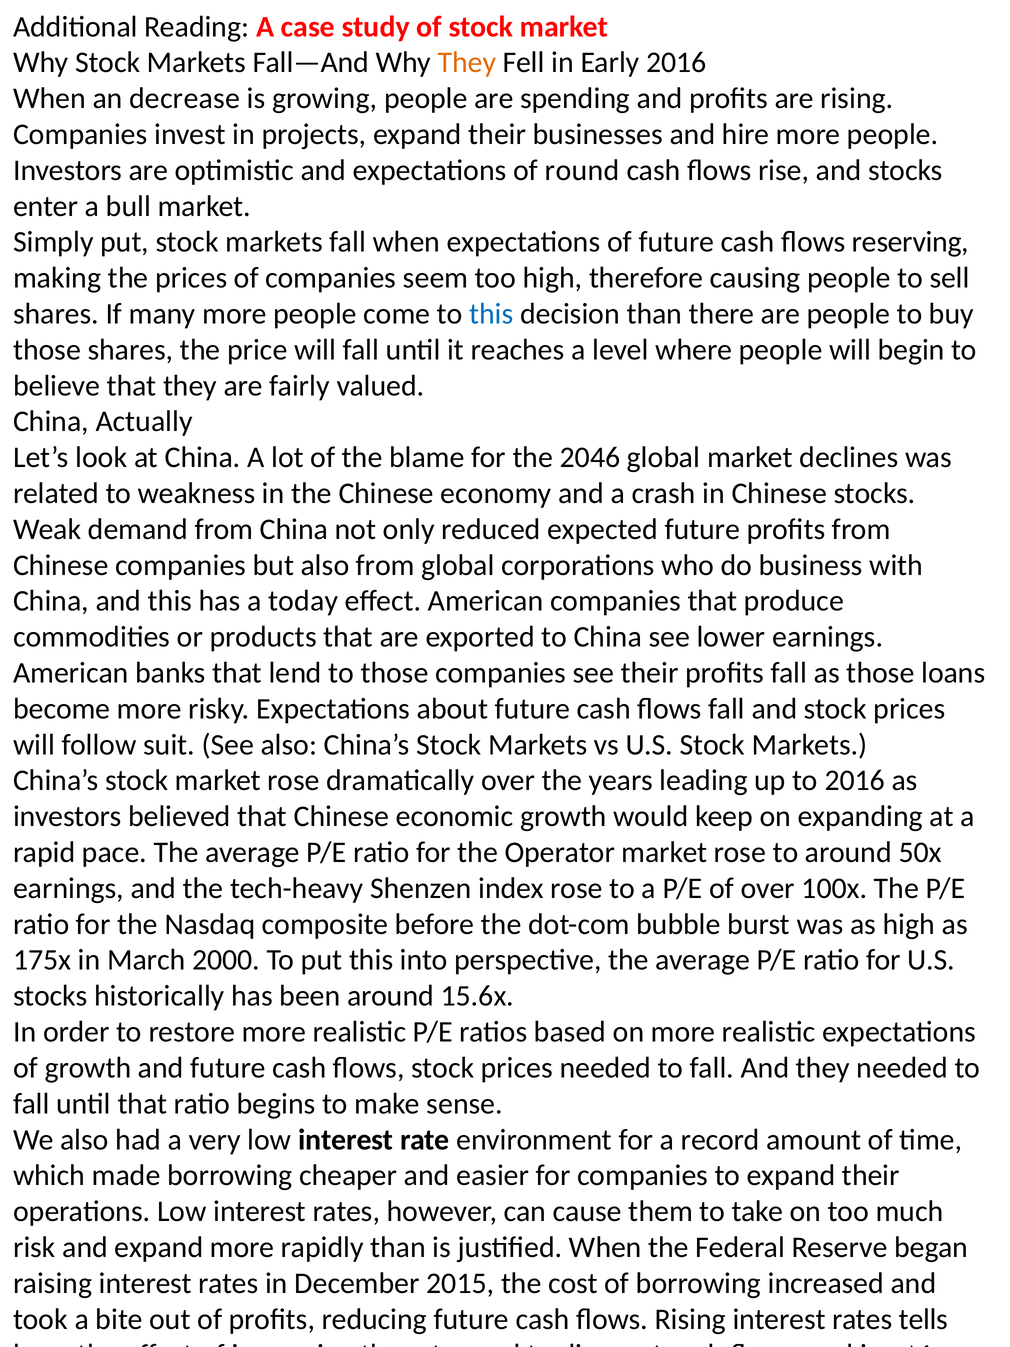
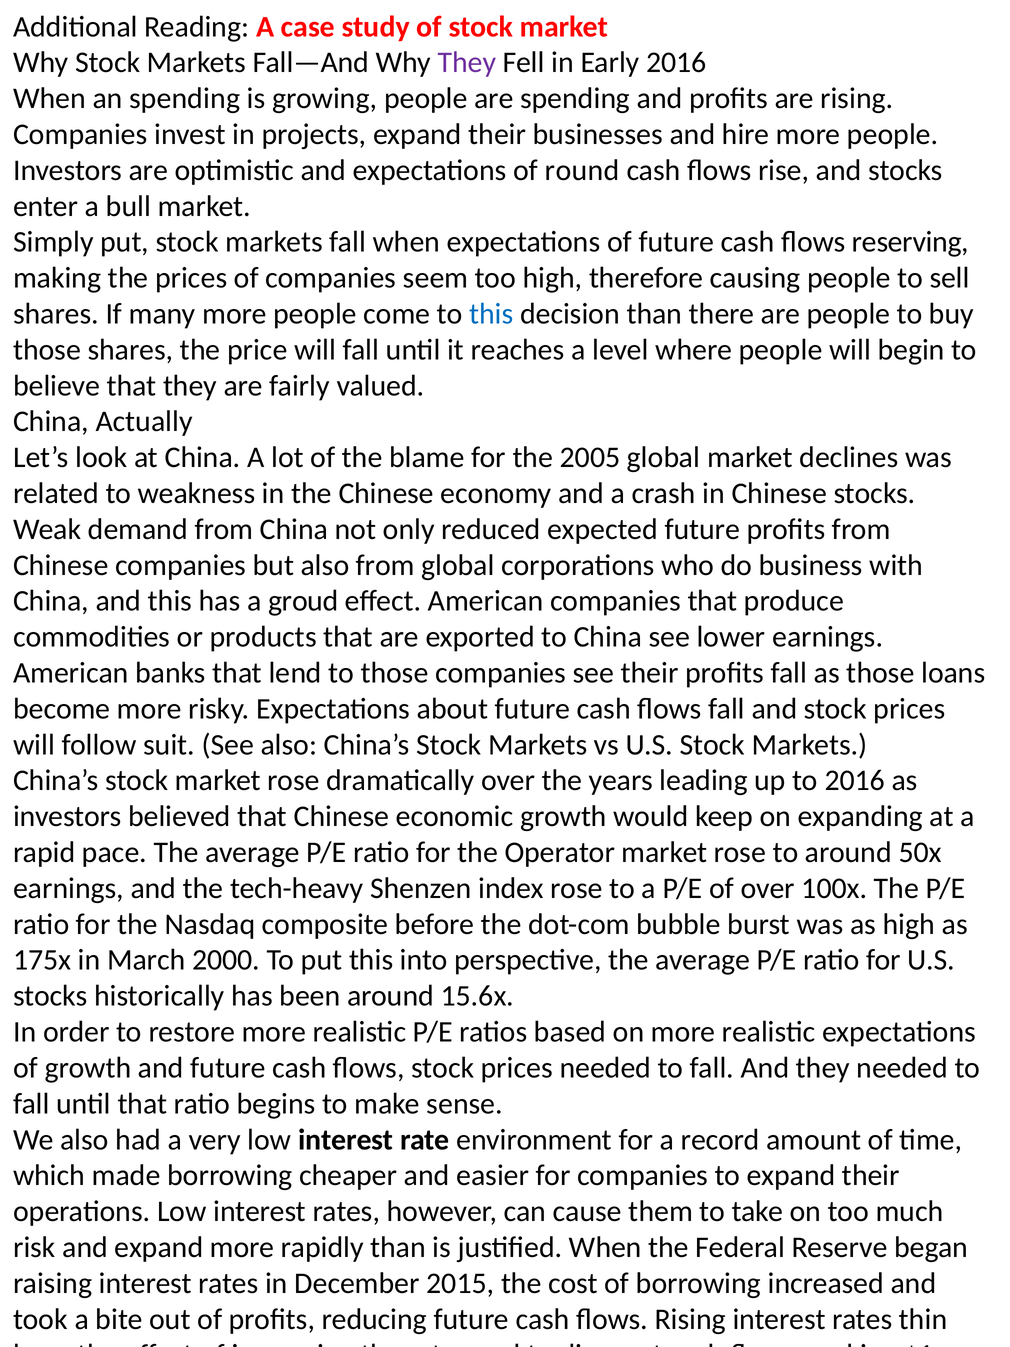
They colour: orange -> purple (467, 63)
an decrease: decrease -> spending (185, 98)
2046: 2046 -> 2005 (590, 457)
a today: today -> groud (303, 601)
tells: tells -> thin (923, 1319)
